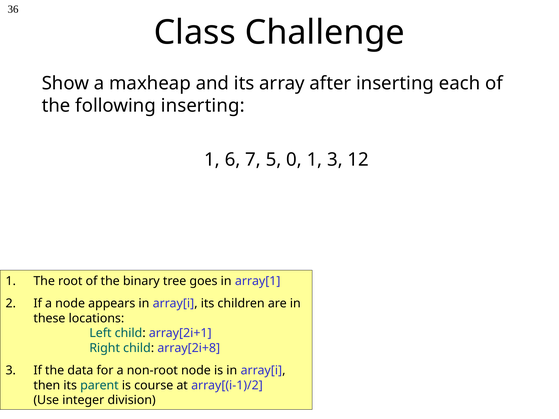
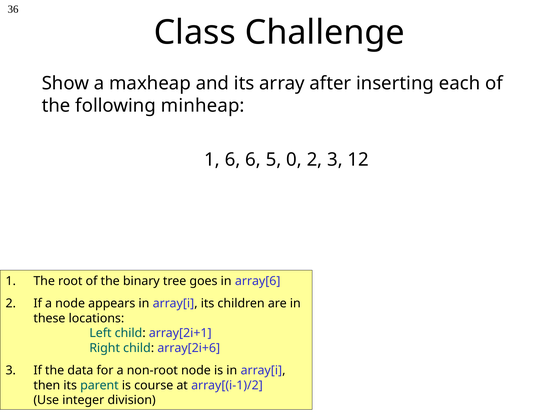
following inserting: inserting -> minheap (203, 106)
6 7: 7 -> 6 (253, 160)
0 1: 1 -> 2 (315, 160)
array[1: array[1 -> array[6 (258, 281)
array[2i+8: array[2i+8 -> array[2i+6 (189, 348)
